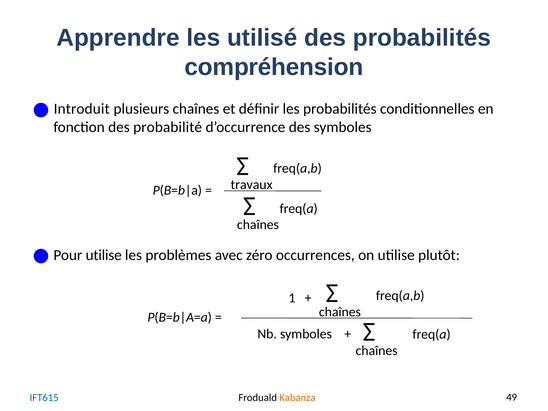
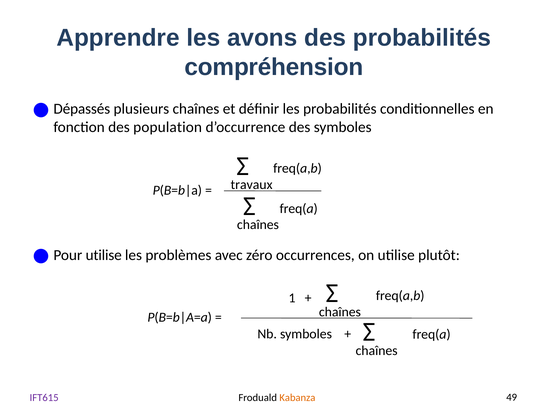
utilisé: utilisé -> avons (262, 38)
Introduit: Introduit -> Dépassés (82, 109)
probabilité: probabilité -> population (168, 127)
IFT615 colour: blue -> purple (44, 398)
